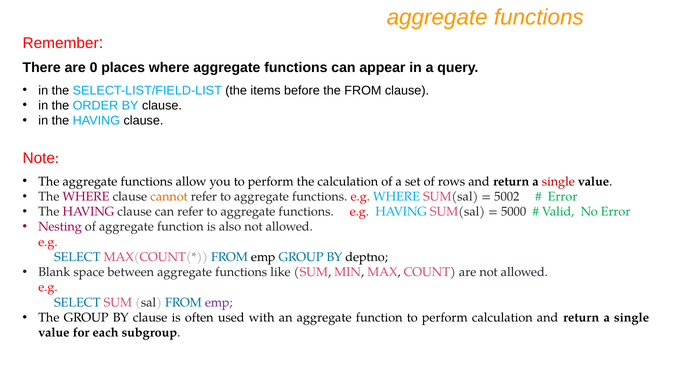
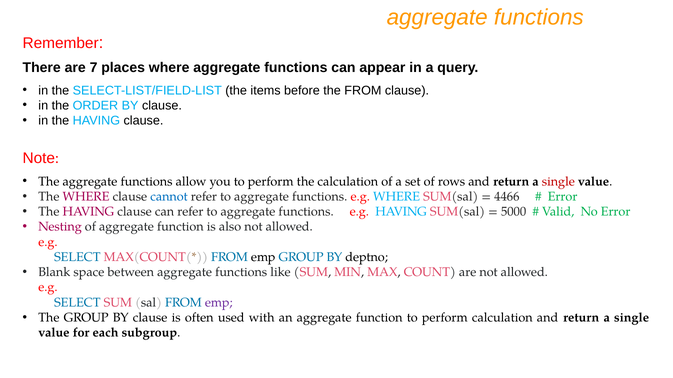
0: 0 -> 7 (94, 68)
cannot colour: orange -> blue (169, 197)
5002: 5002 -> 4466 (507, 197)
